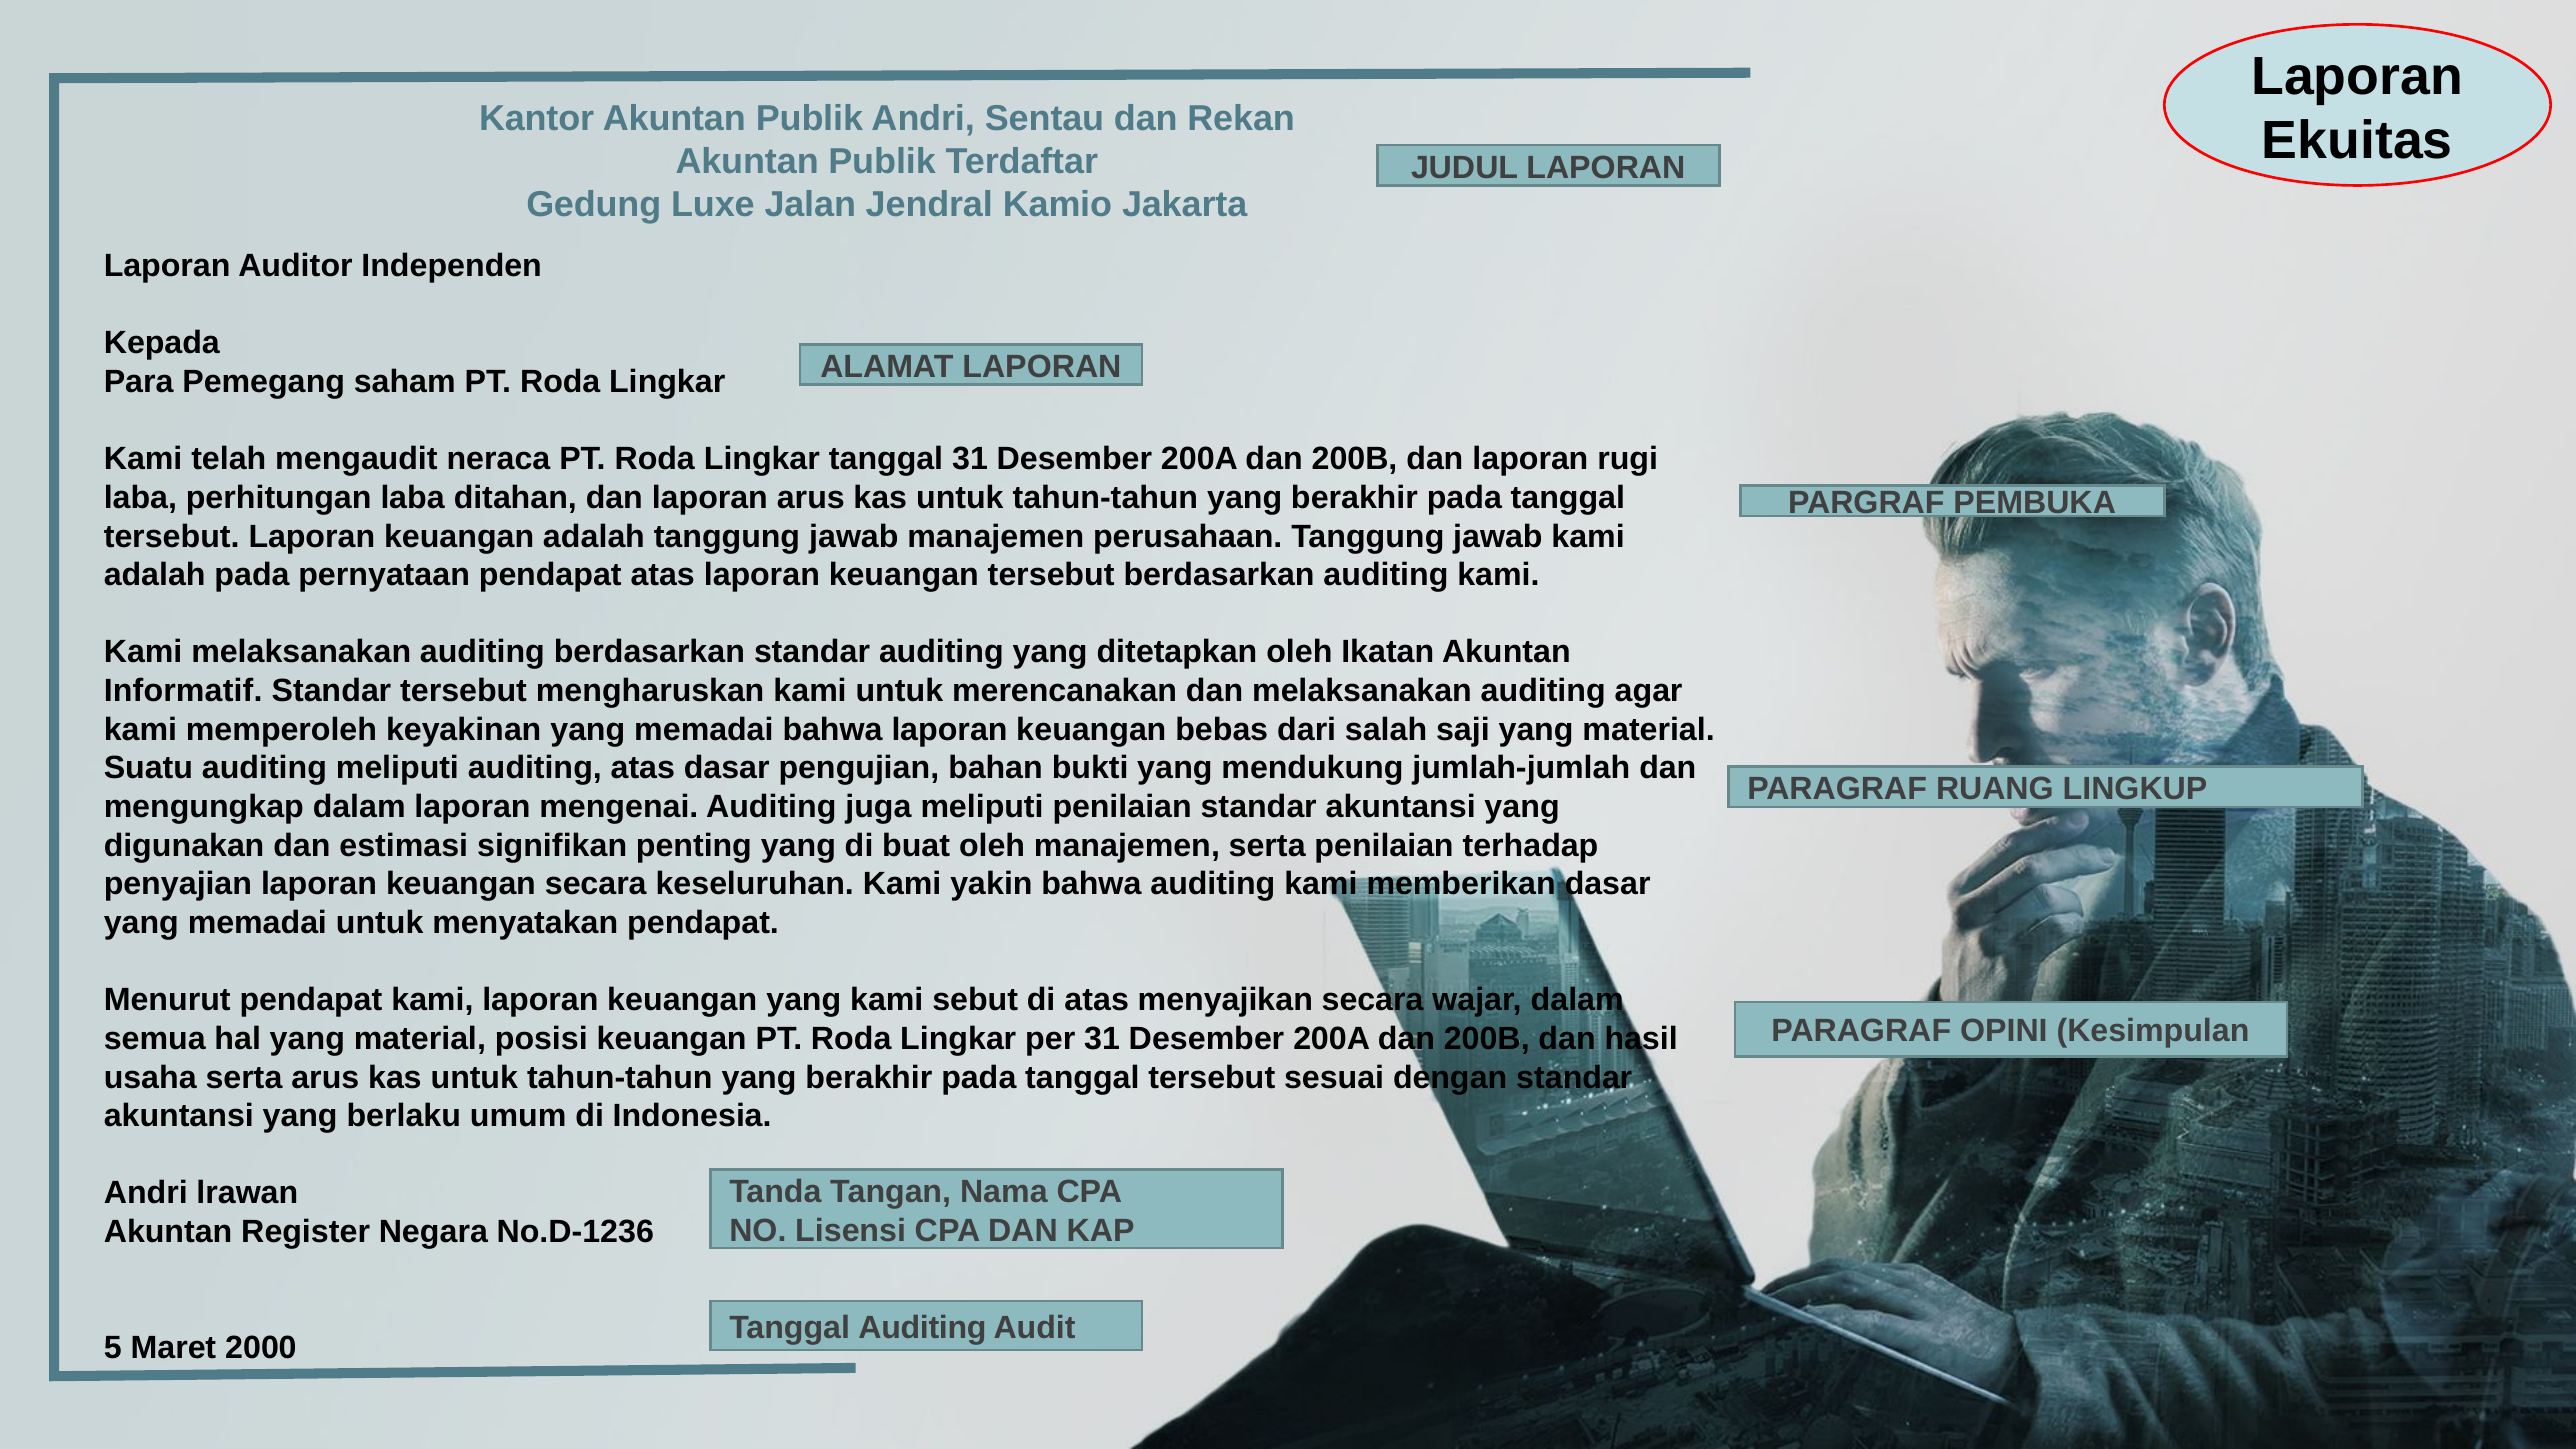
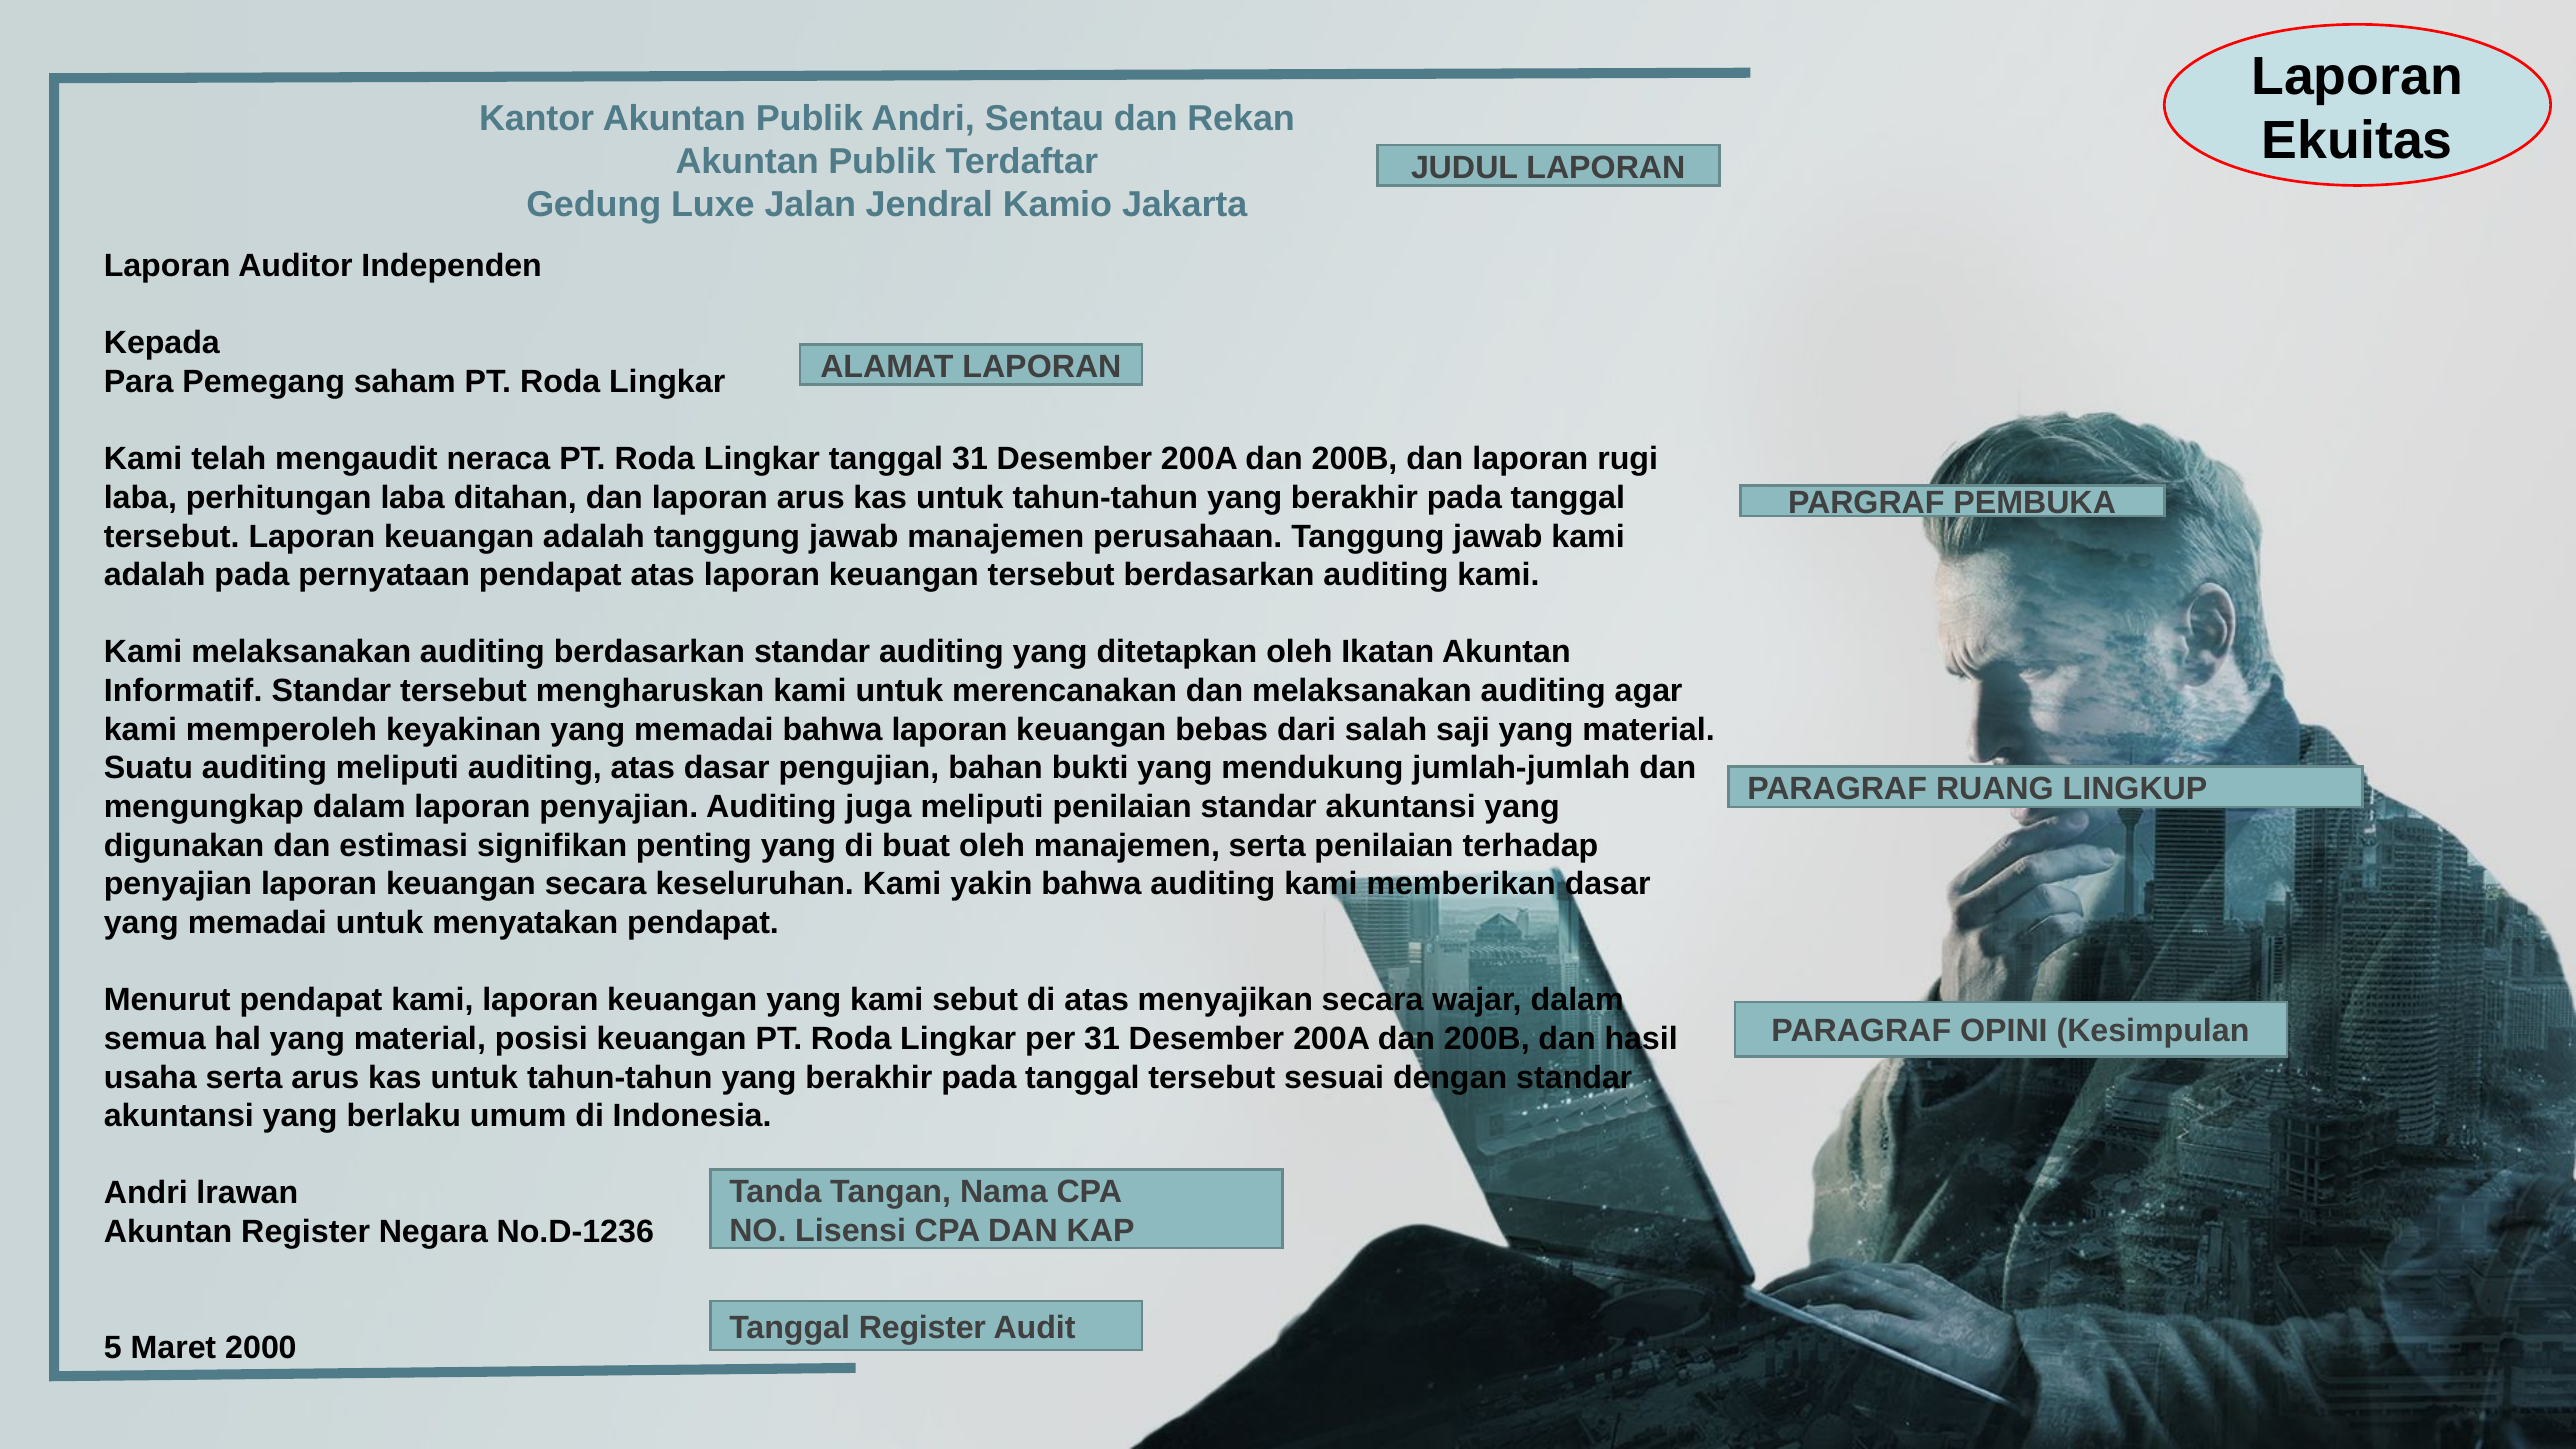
laporan mengenai: mengenai -> penyajian (619, 807)
Tanggal Auditing: Auditing -> Register (922, 1328)
